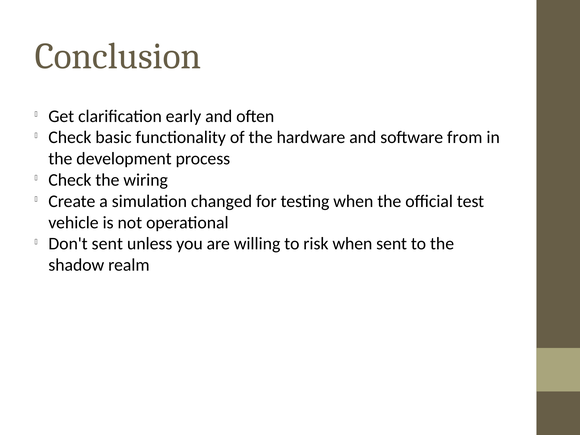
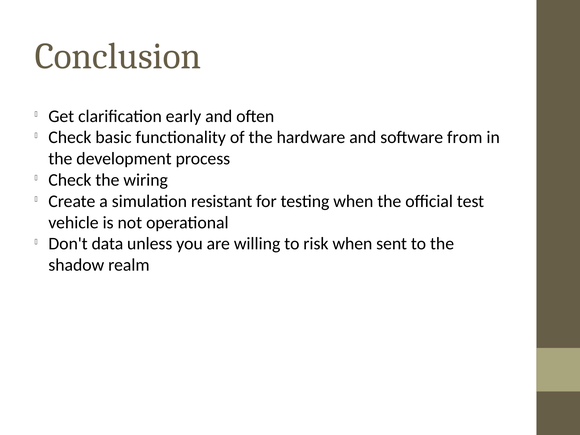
changed: changed -> resistant (222, 201)
Don't sent: sent -> data (107, 244)
